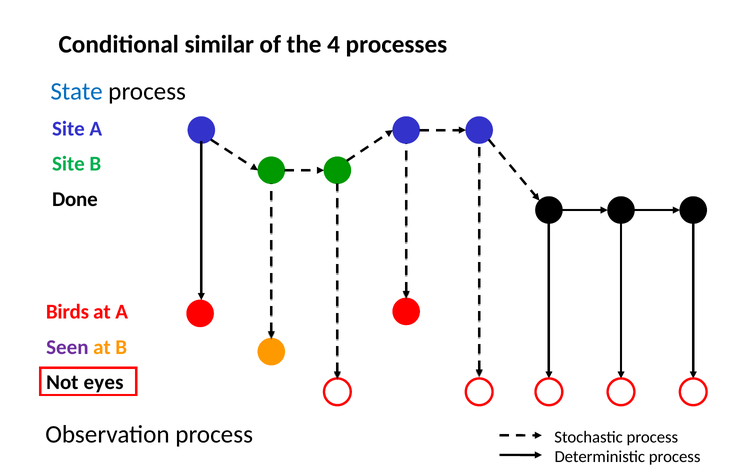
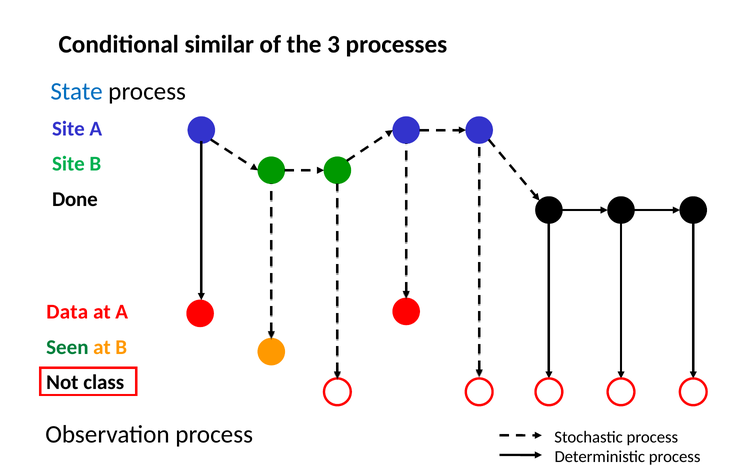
4: 4 -> 3 (334, 45)
Birds: Birds -> Data (67, 312)
Seen colour: purple -> green (67, 347)
eyes: eyes -> class (104, 382)
